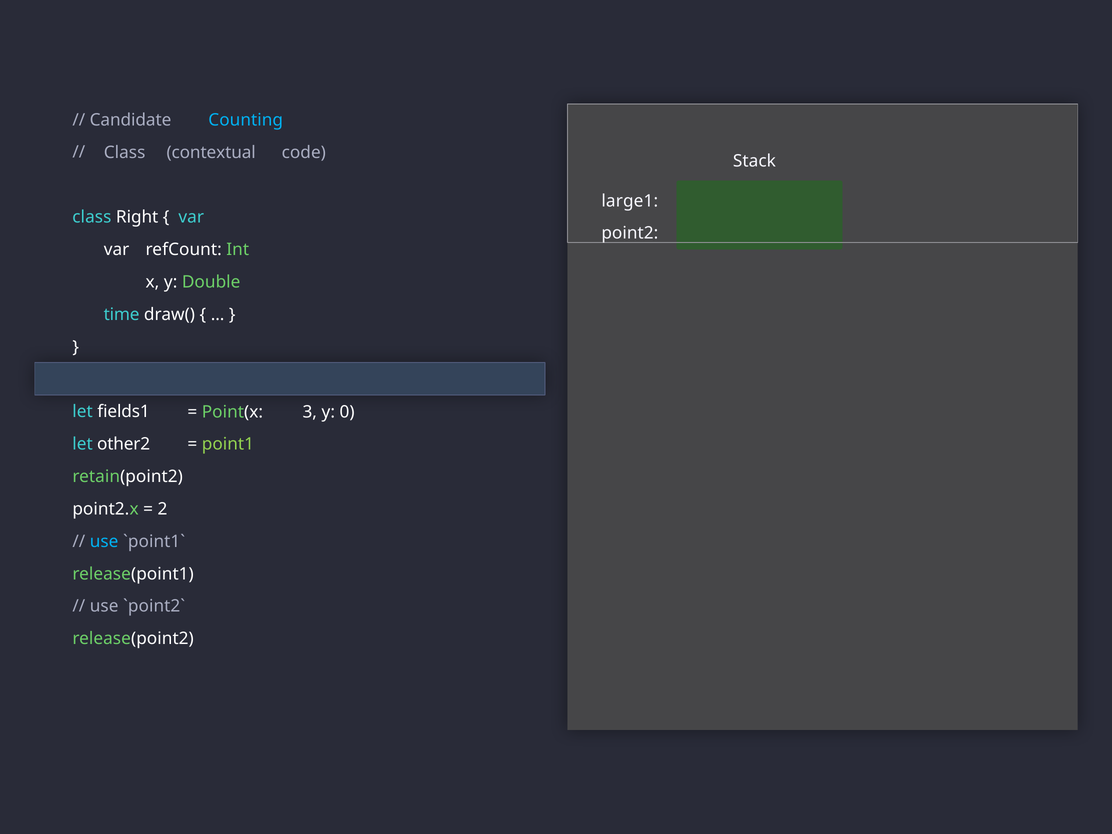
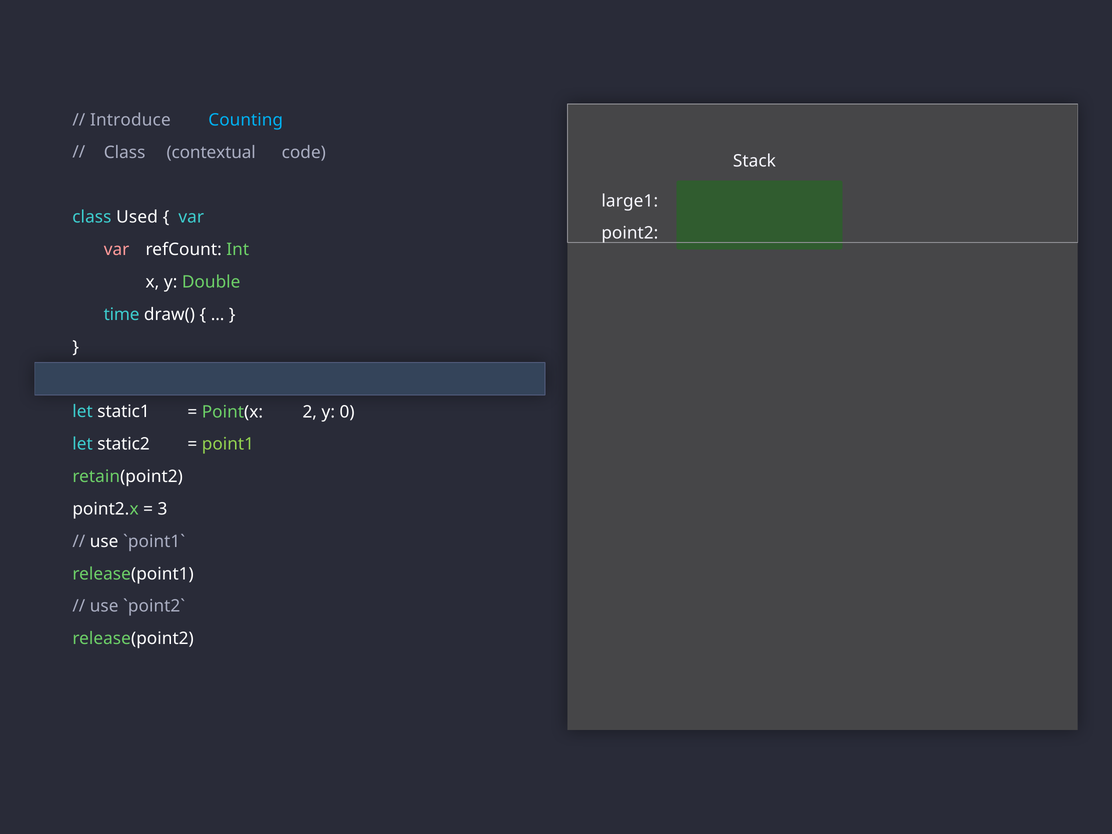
Candidate: Candidate -> Introduce (130, 120)
Right: Right -> Used (137, 217)
var colour: white -> pink (117, 250)
fields1: fields1 -> static1 (124, 412)
3: 3 -> 2 (310, 412)
other2: other2 -> static2 (124, 444)
2: 2 -> 3 (162, 509)
use colour: light blue -> white (104, 541)
